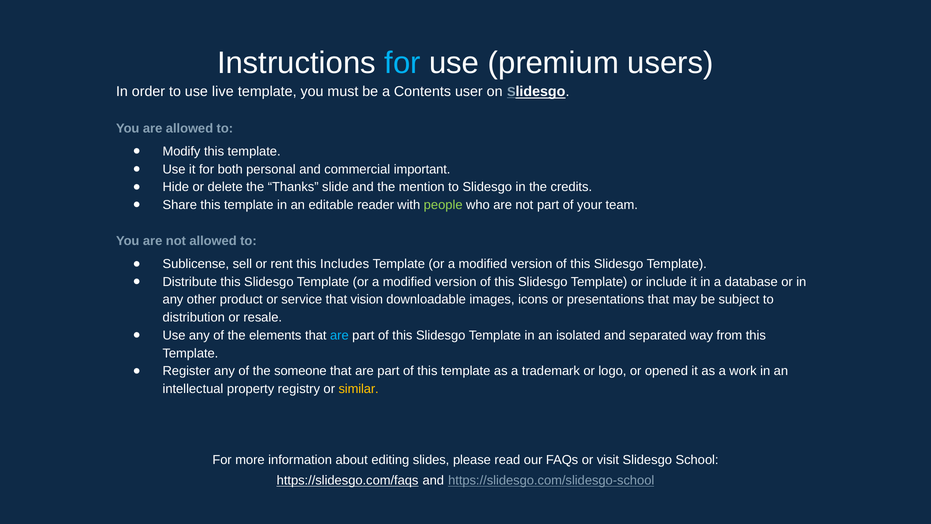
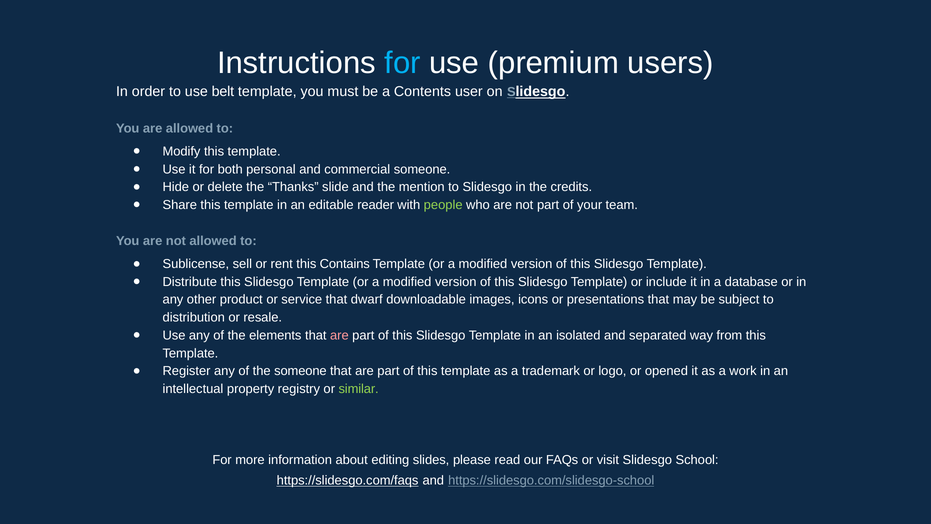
live: live -> belt (223, 92)
commercial important: important -> someone (422, 169)
Includes: Includes -> Contains (345, 264)
vision: vision -> dwarf (367, 300)
are colour: light blue -> pink (339, 335)
similar colour: yellow -> light green (359, 389)
